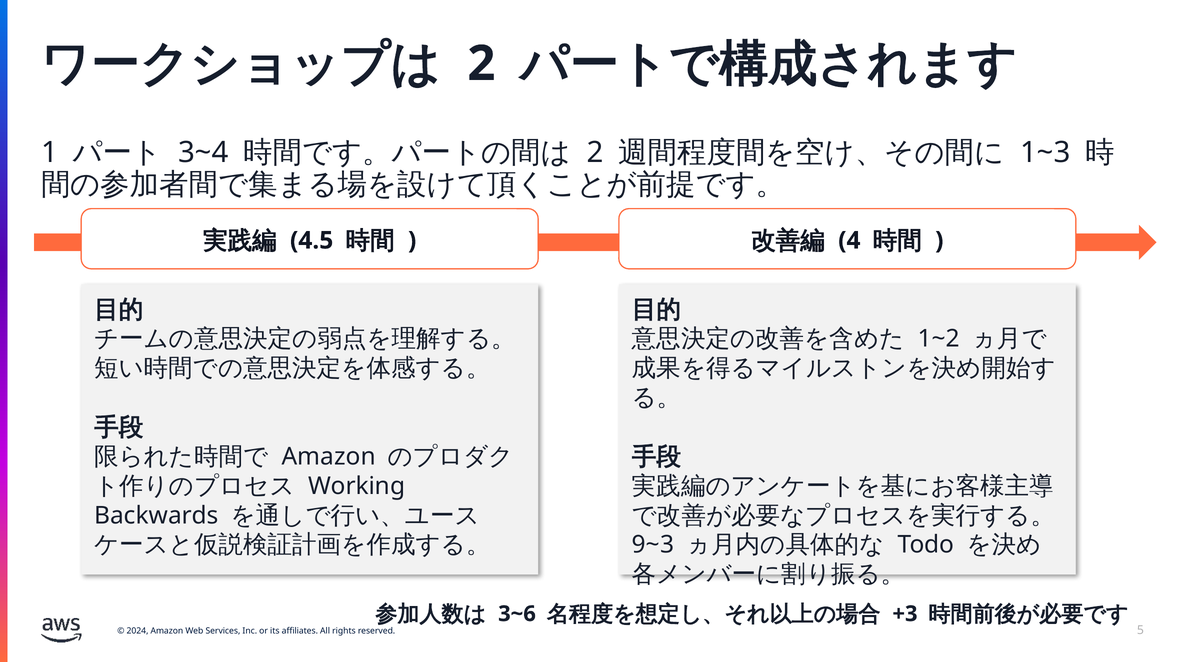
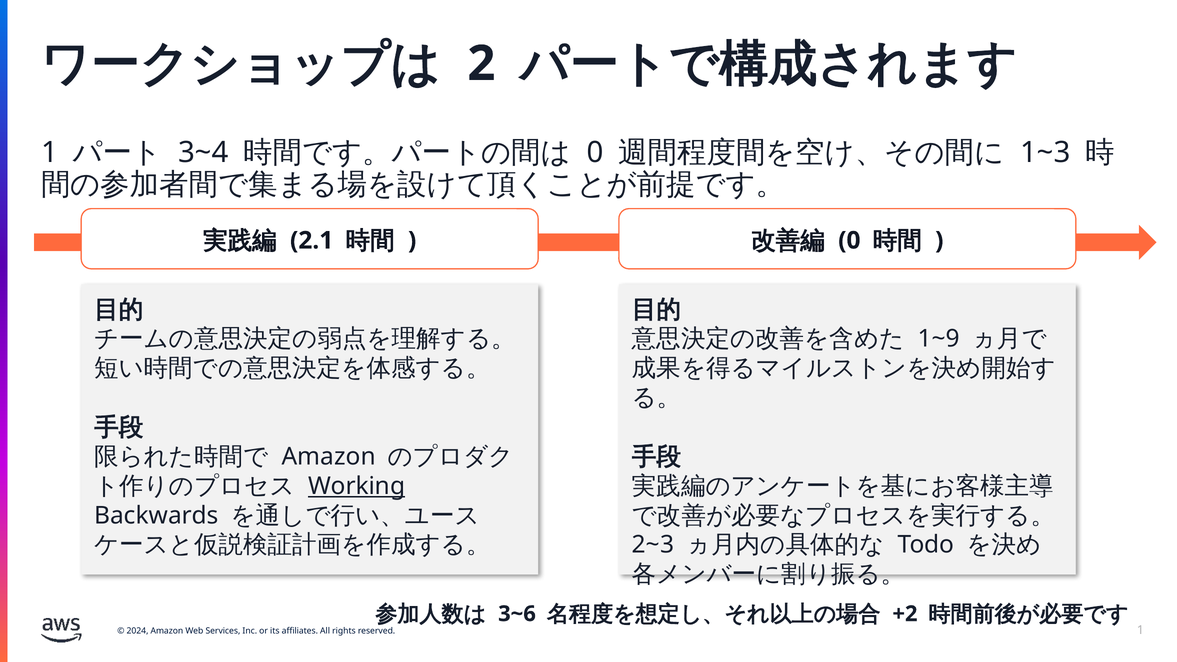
2: 2 -> 0 (595, 153)
4.5: 4.5 -> 2.1 (312, 240)
4: 4 -> 0 (849, 240)
1~2: 1~2 -> 1~9 (939, 339)
Working underline: none -> present (357, 486)
9~3: 9~3 -> 2~3 (653, 545)
+3: +3 -> +2 (905, 614)
5: 5 -> 1 (1140, 630)
